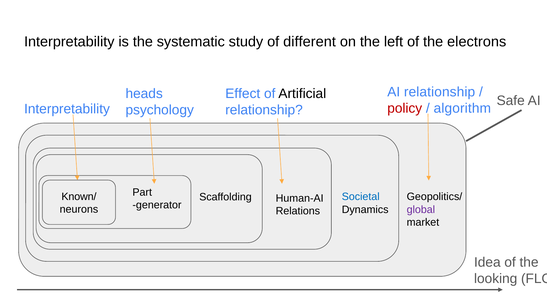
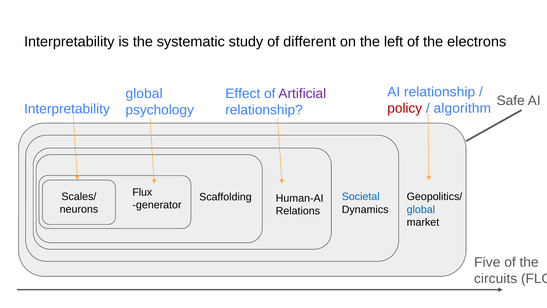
heads: heads -> global (144, 93)
Artificial colour: black -> purple (302, 93)
Part: Part -> Flux (142, 192)
Known/: Known/ -> Scales/ (79, 196)
global colour: purple -> blue (421, 209)
Idea: Idea -> Five (487, 262)
looking: looking -> circuits (496, 278)
